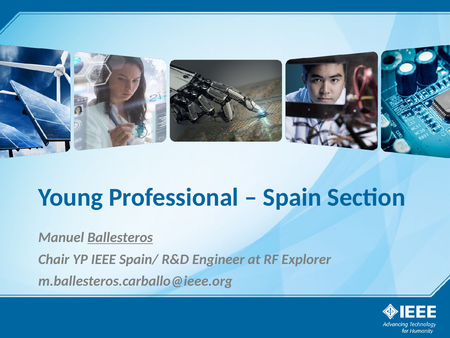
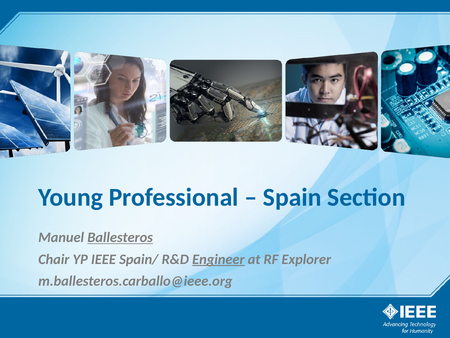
Engineer underline: none -> present (218, 259)
